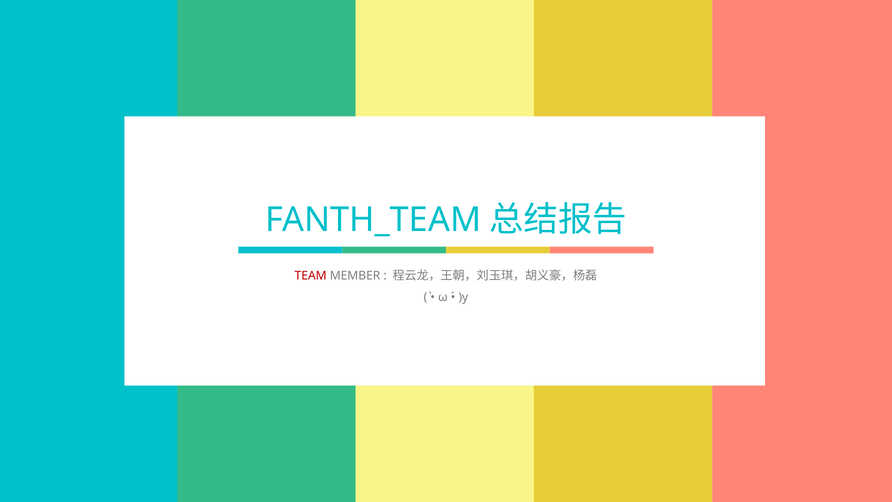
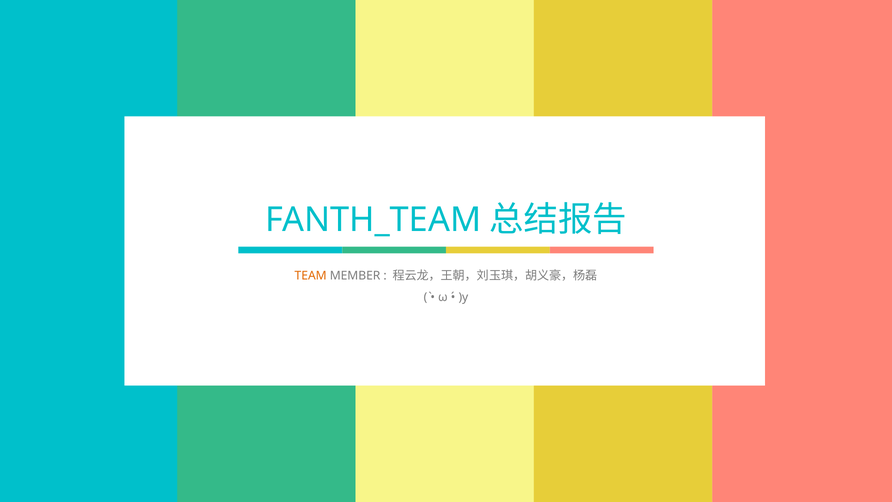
TEAM colour: red -> orange (311, 275)
